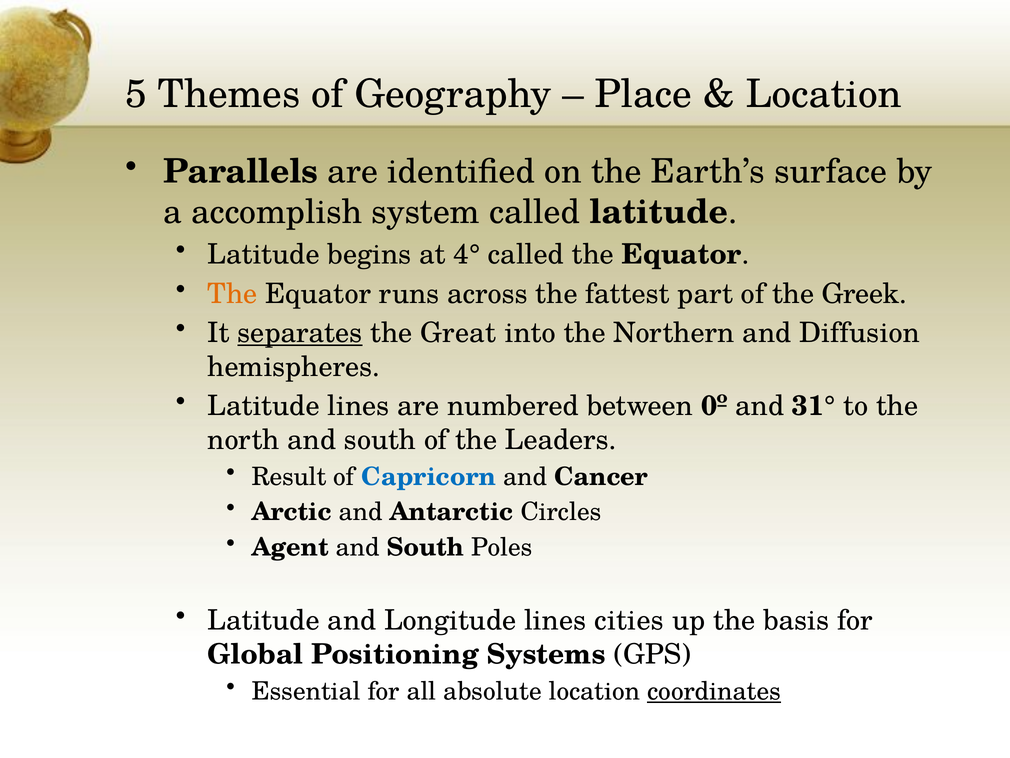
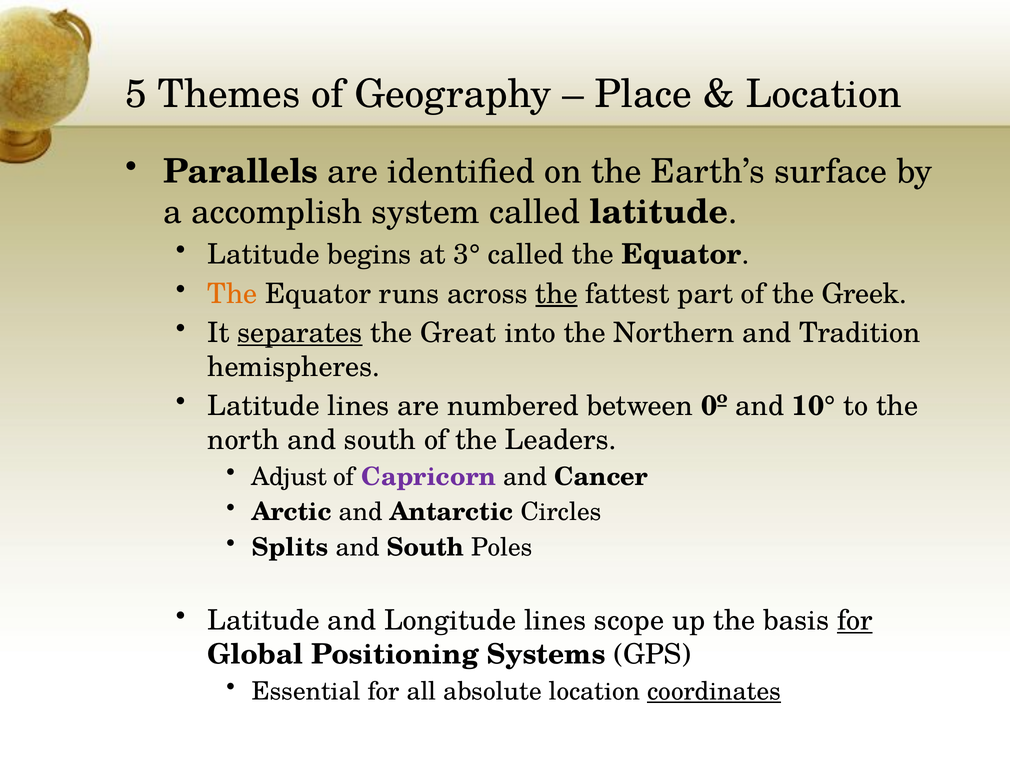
4°: 4° -> 3° (467, 254)
the underline: none -> present (557, 294)
Diffusion: Diffusion -> Tradition (860, 333)
31°: 31° -> 10° (814, 406)
Result: Result -> Adjust (289, 476)
Capricorn colour: blue -> purple (429, 476)
Agent: Agent -> Splits (290, 547)
cities: cities -> scope (629, 620)
for underline: none -> present (855, 620)
